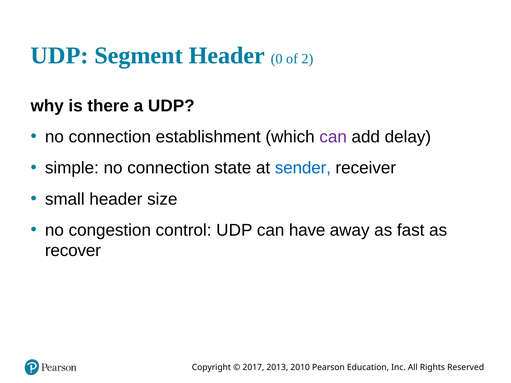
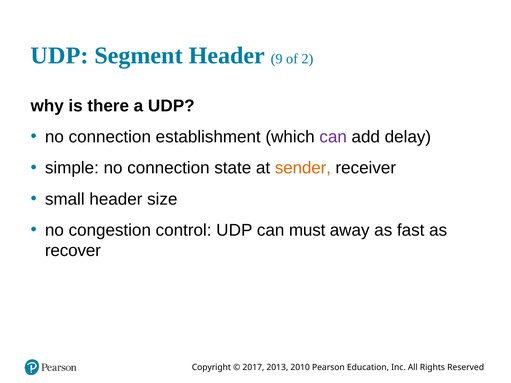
0: 0 -> 9 (277, 59)
sender colour: blue -> orange (303, 168)
have: have -> must (307, 230)
